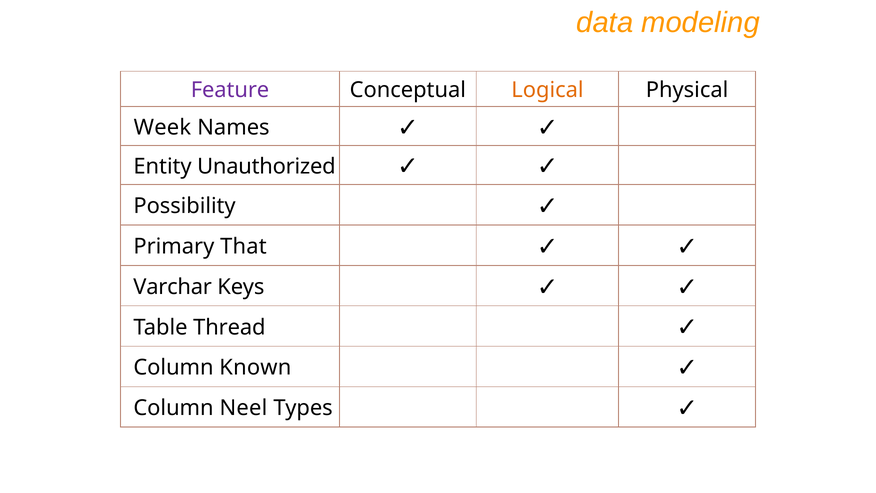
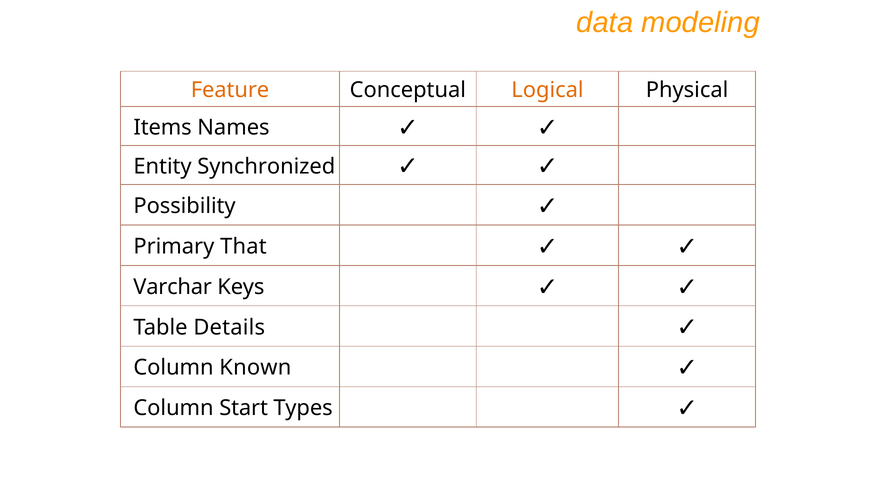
Feature colour: purple -> orange (230, 90)
Week: Week -> Items (163, 127)
Unauthorized: Unauthorized -> Synchronized (266, 166)
Thread: Thread -> Details (229, 327)
Neel: Neel -> Start (244, 408)
